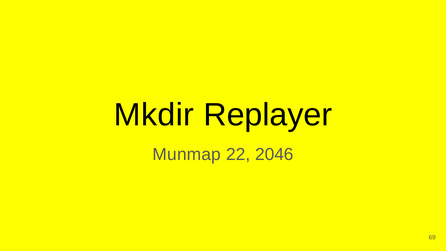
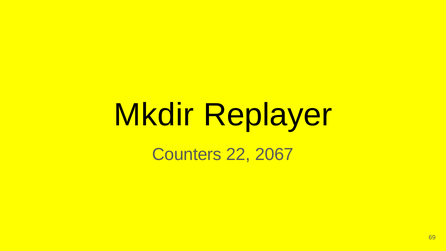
Munmap: Munmap -> Counters (187, 154)
2046: 2046 -> 2067 (274, 154)
